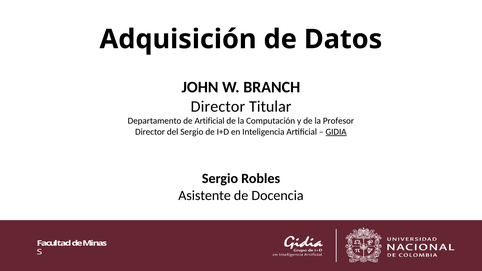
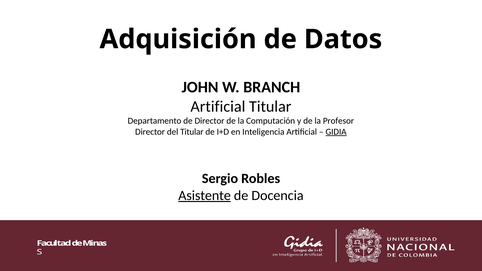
Director: Director -> Artificial (218, 106)
de Artificial: Artificial -> Director (210, 121)
del Sergio: Sergio -> Titular (192, 132)
Asistente underline: none -> present (205, 195)
